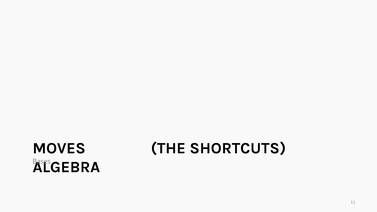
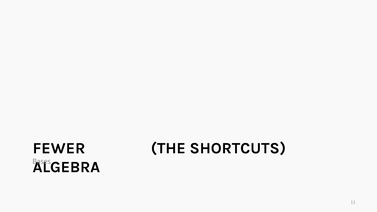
MOVES: MOVES -> FEWER (59, 148)
